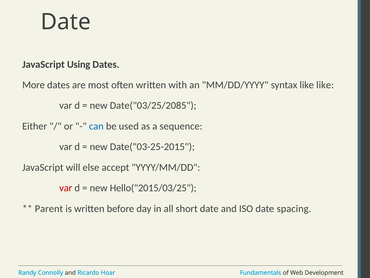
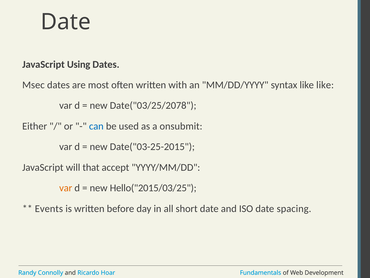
More: More -> Msec (33, 85)
Date("03/25/2085: Date("03/25/2085 -> Date("03/25/2078 (153, 105)
sequence: sequence -> onsubmit (181, 126)
else: else -> that (91, 167)
var colour: red -> orange (66, 188)
Parent: Parent -> Events (49, 208)
